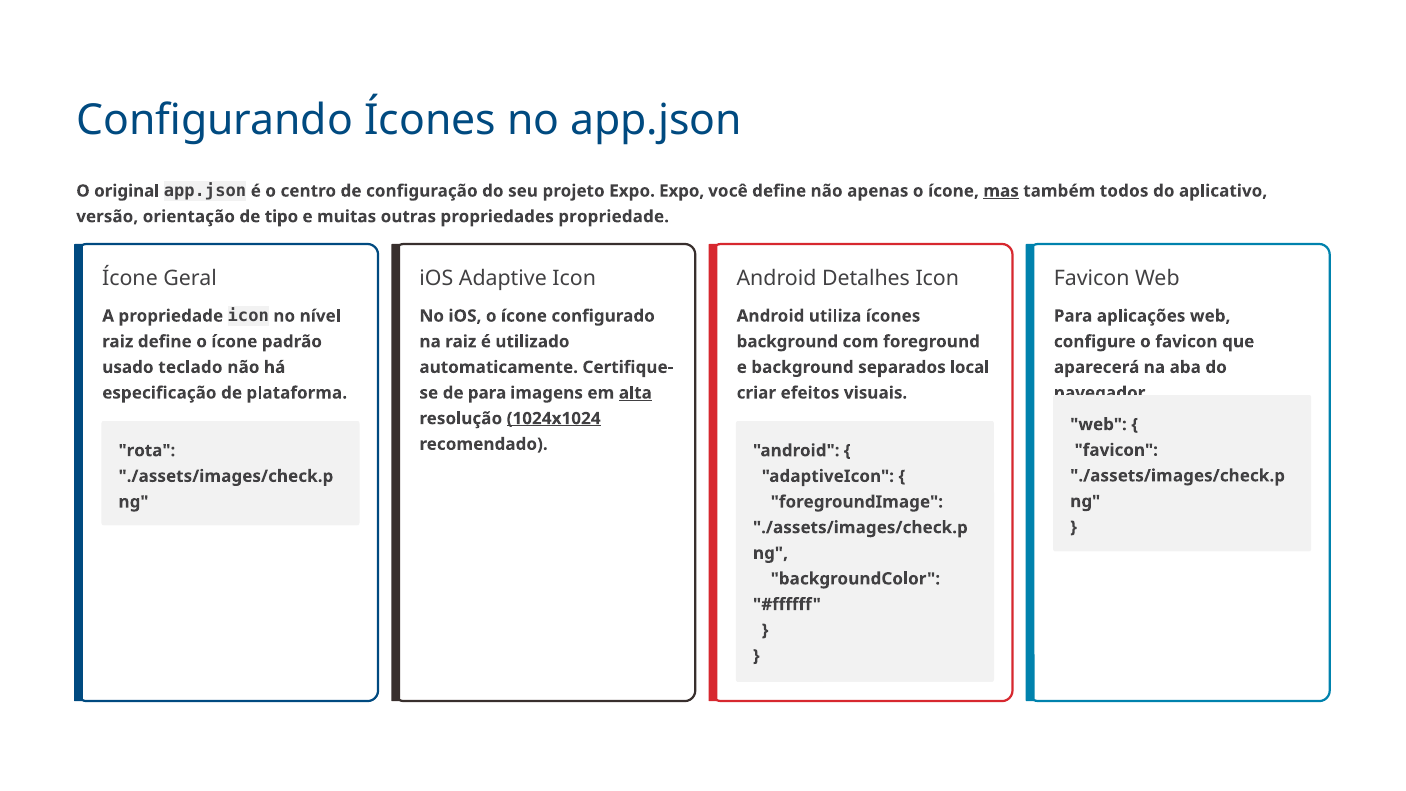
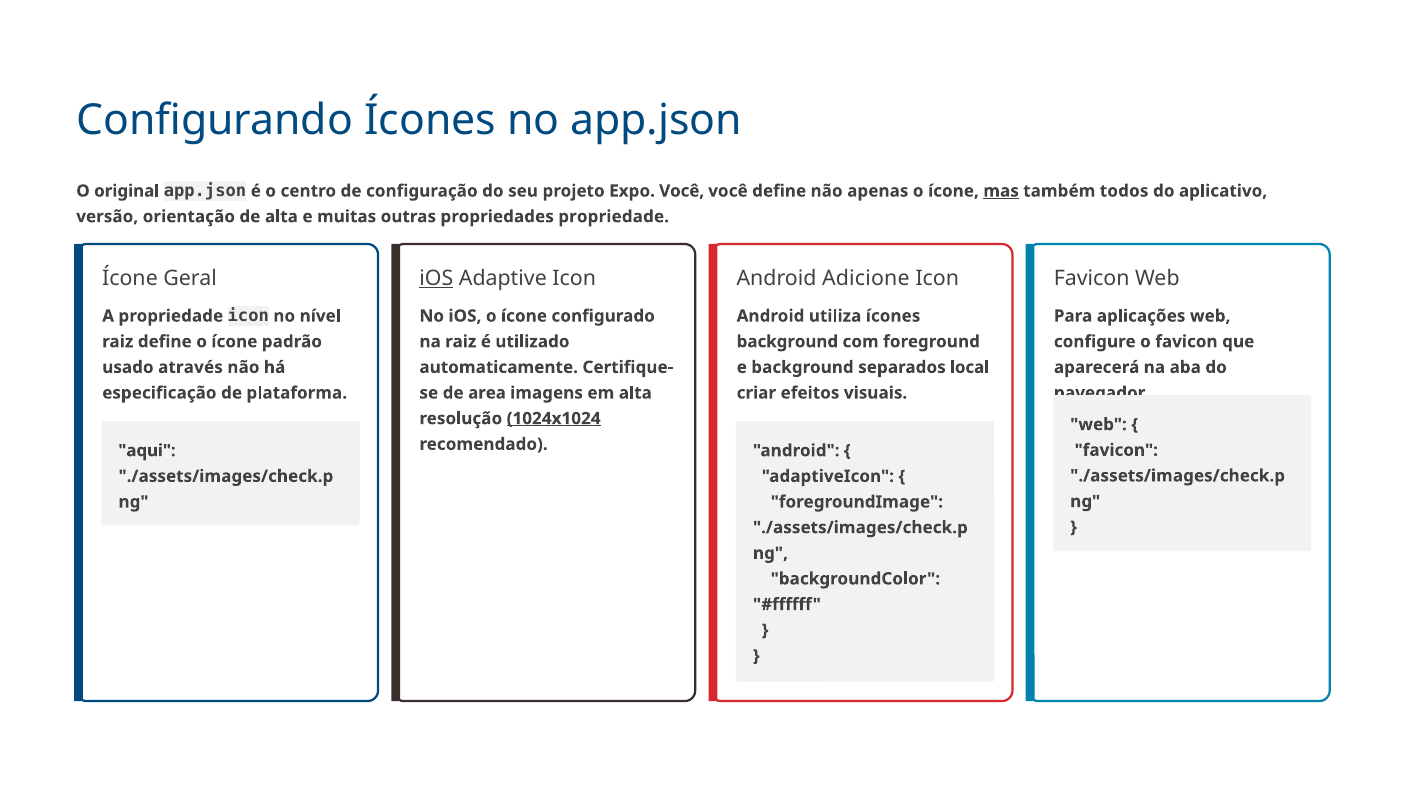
Expo Expo: Expo -> Você (682, 191)
de tipo: tipo -> alta (281, 217)
iOS underline: none -> present (436, 278)
Detalhes: Detalhes -> Adicione (866, 278)
teclado: teclado -> através (190, 367)
de para: para -> area (487, 393)
alta underline: present -> none (635, 393)
rota: rota -> aqui (147, 451)
